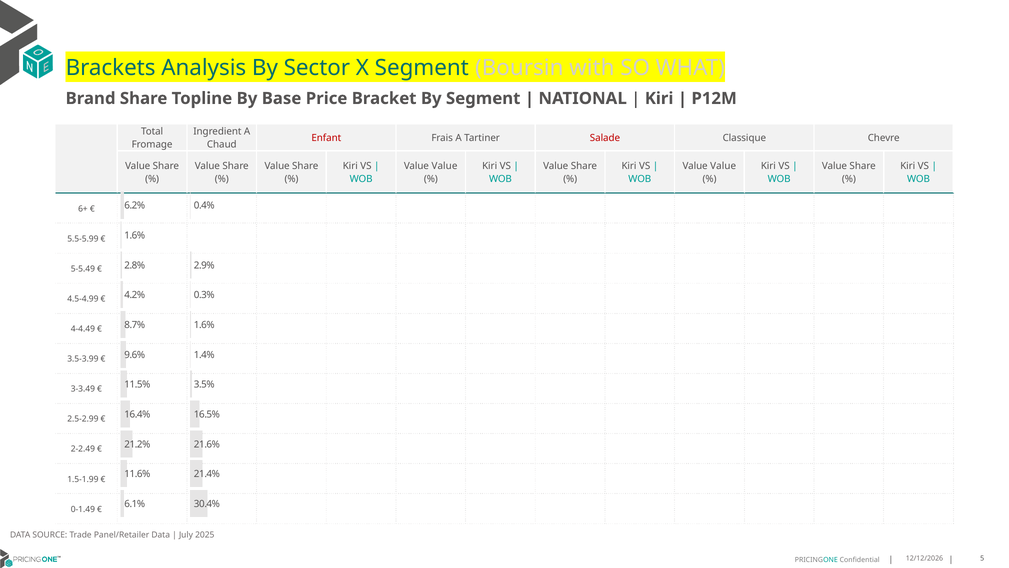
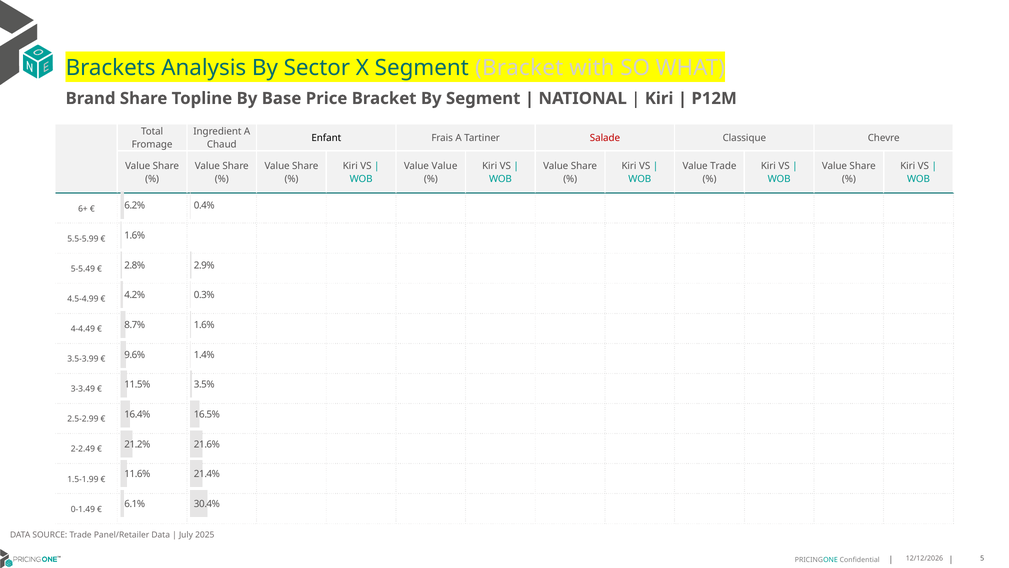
Segment Boursin: Boursin -> Bracket (519, 68)
Enfant colour: red -> black (326, 138)
Value: Value -> Trade (723, 166)
